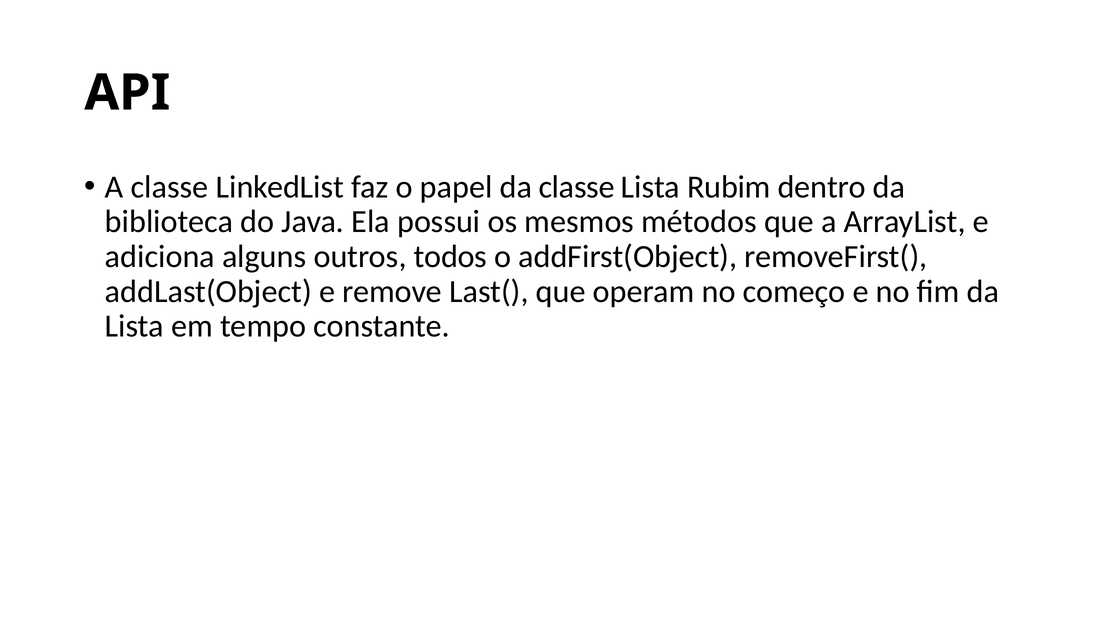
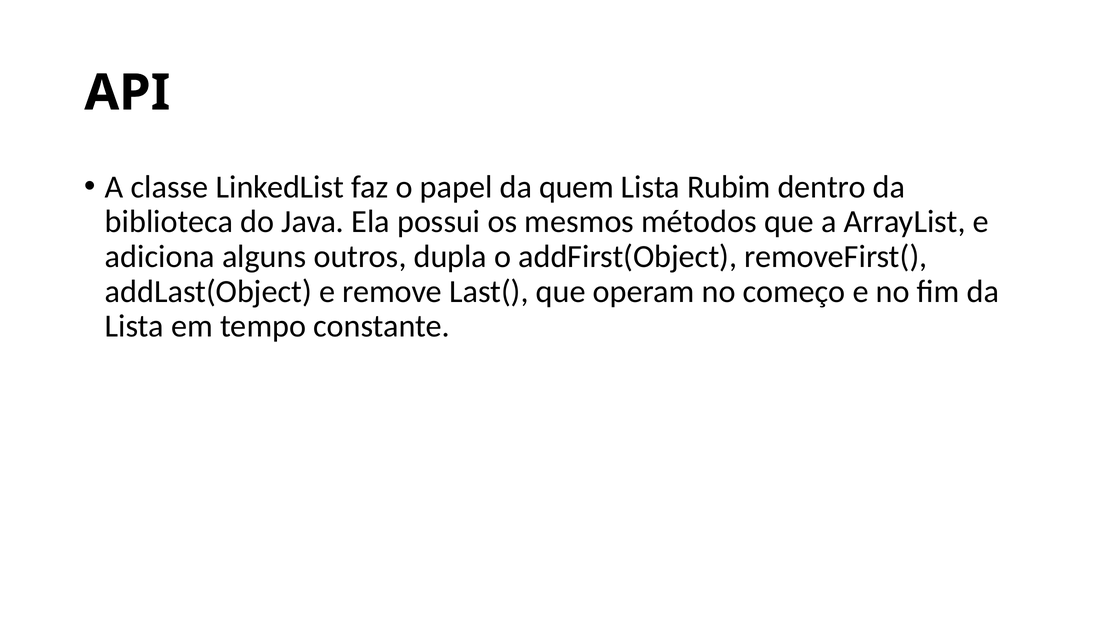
da classe: classe -> quem (577, 187)
todos: todos -> dupla (450, 256)
